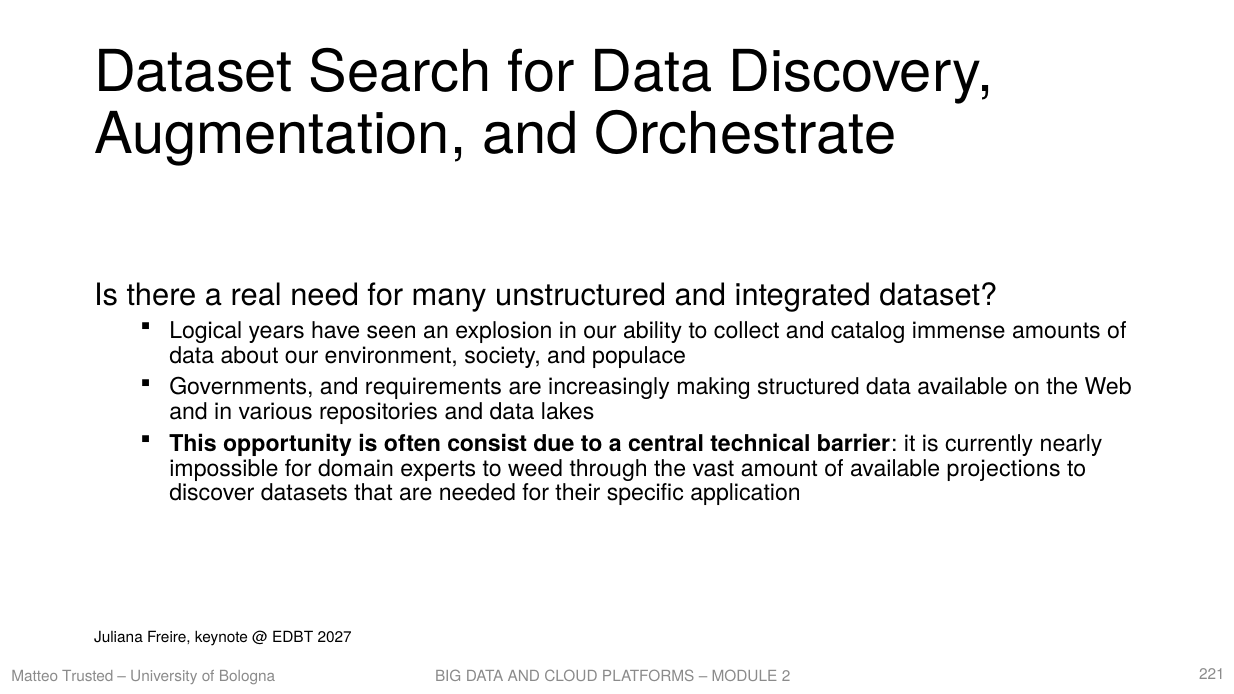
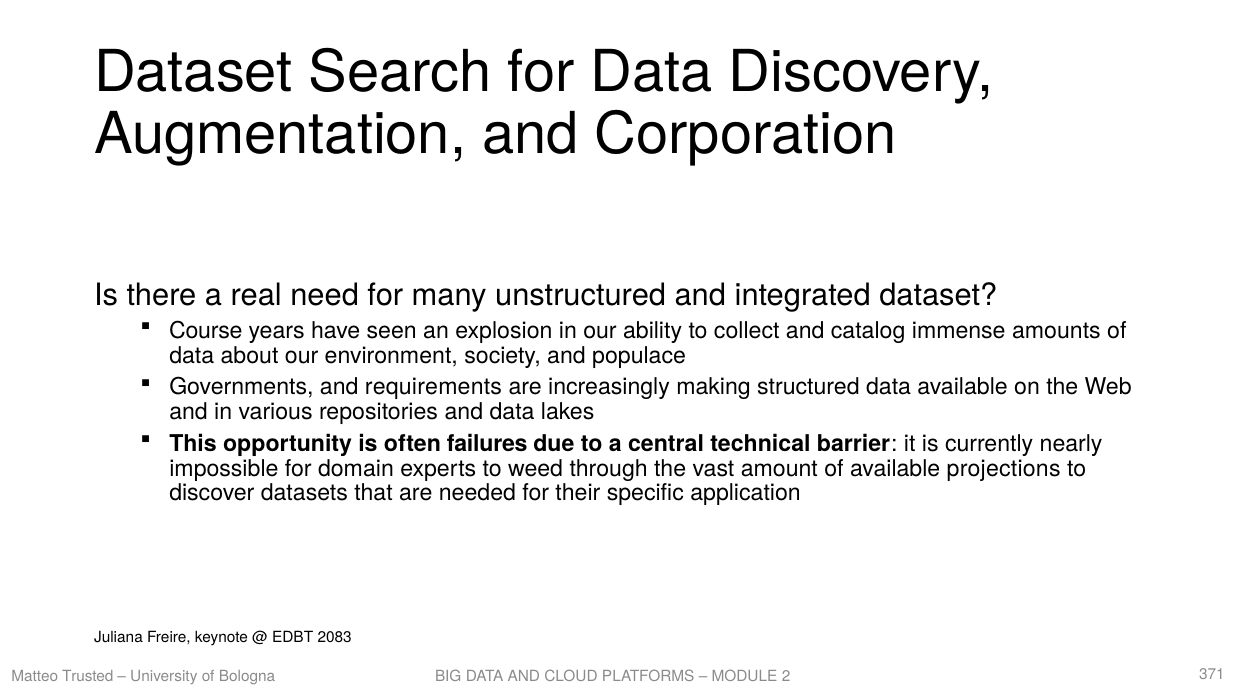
Orchestrate: Orchestrate -> Corporation (746, 135)
Logical: Logical -> Course (206, 331)
consist: consist -> failures (487, 443)
2027: 2027 -> 2083 (335, 638)
221: 221 -> 371 (1212, 675)
